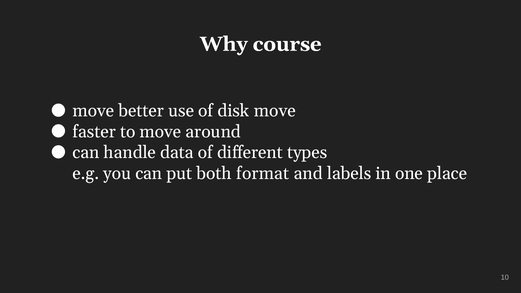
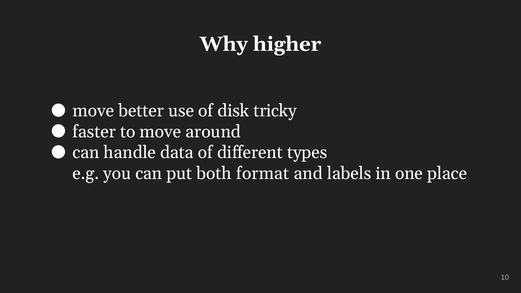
course: course -> higher (287, 44)
disk move: move -> tricky (275, 111)
